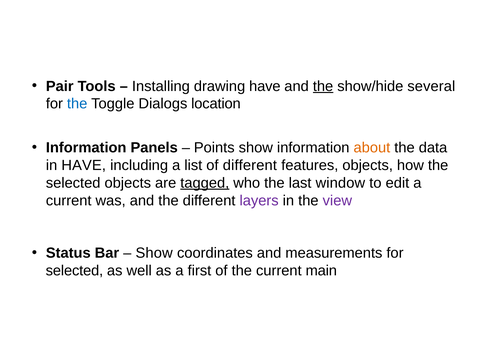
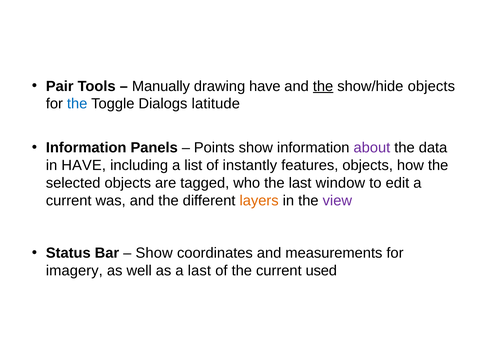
Installing: Installing -> Manually (161, 86)
show/hide several: several -> objects (431, 86)
location: location -> latitude (216, 104)
about colour: orange -> purple (372, 148)
of different: different -> instantly (250, 165)
tagged underline: present -> none (205, 183)
layers colour: purple -> orange (259, 200)
selected: selected -> imagery (74, 270)
a first: first -> last (199, 270)
main: main -> used (321, 270)
